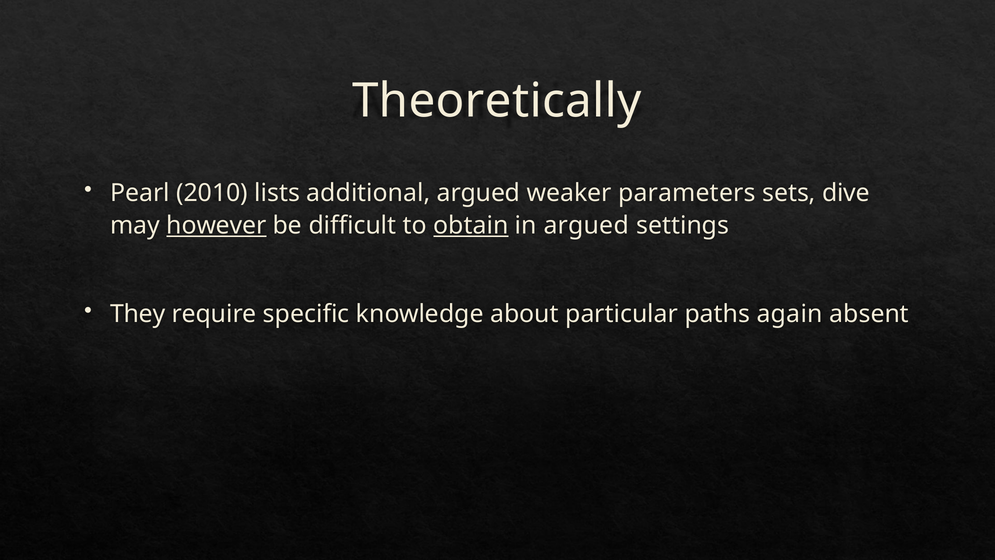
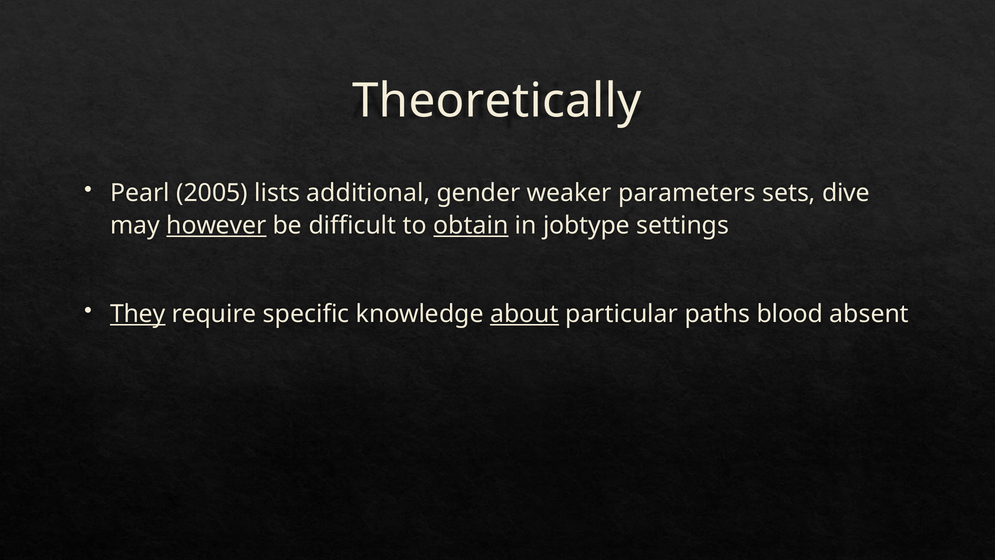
2010: 2010 -> 2005 (212, 193)
additional argued: argued -> gender (479, 193)
in argued: argued -> jobtype (587, 226)
They underline: none -> present (138, 314)
about underline: none -> present (524, 314)
again: again -> blood (790, 314)
